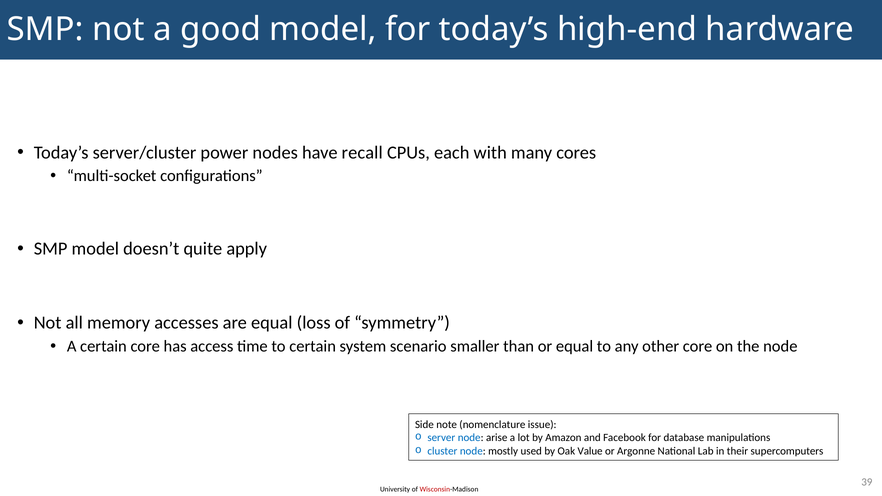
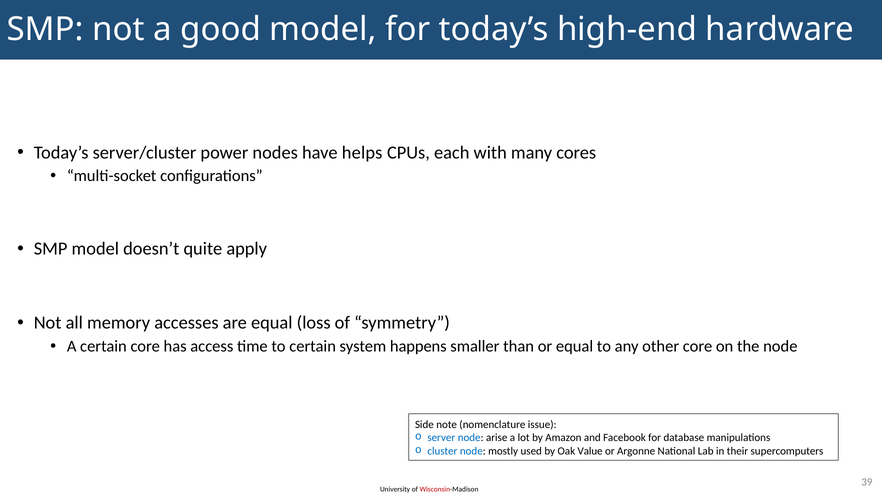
recall: recall -> helps (362, 153)
scenario: scenario -> happens (418, 346)
